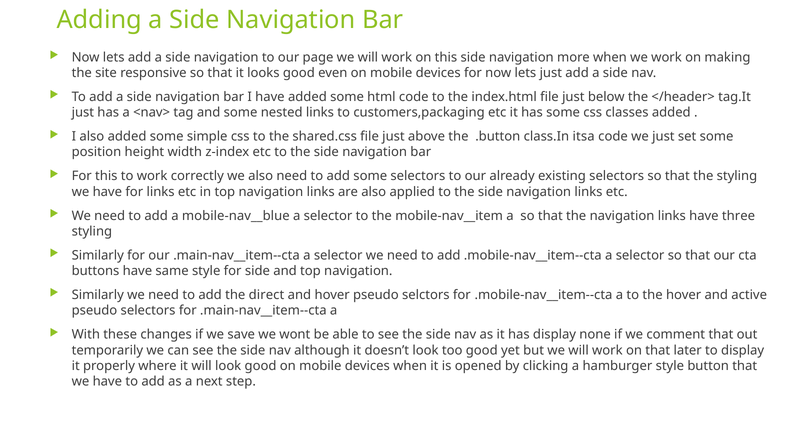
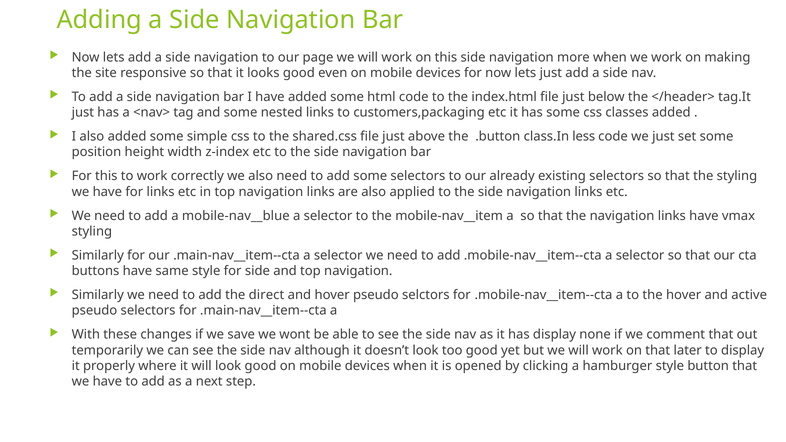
itsa: itsa -> less (584, 137)
three: three -> vmax (739, 216)
